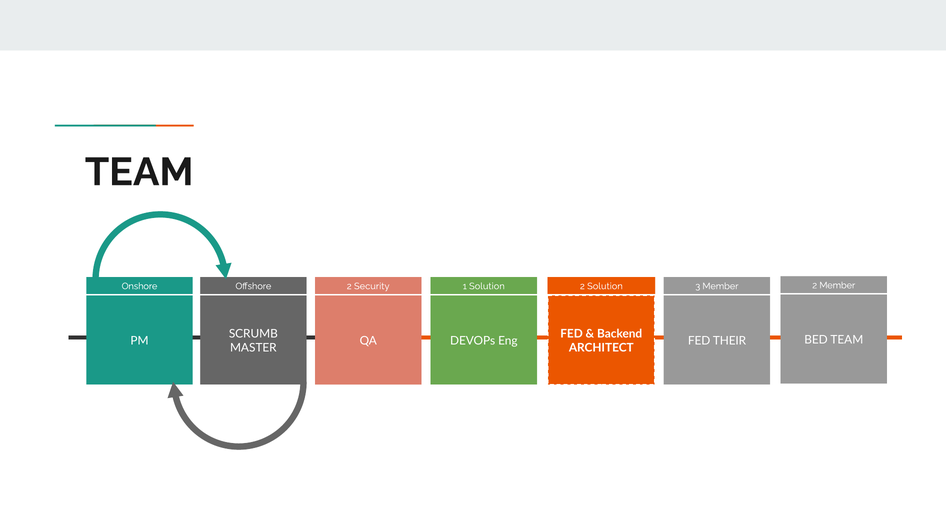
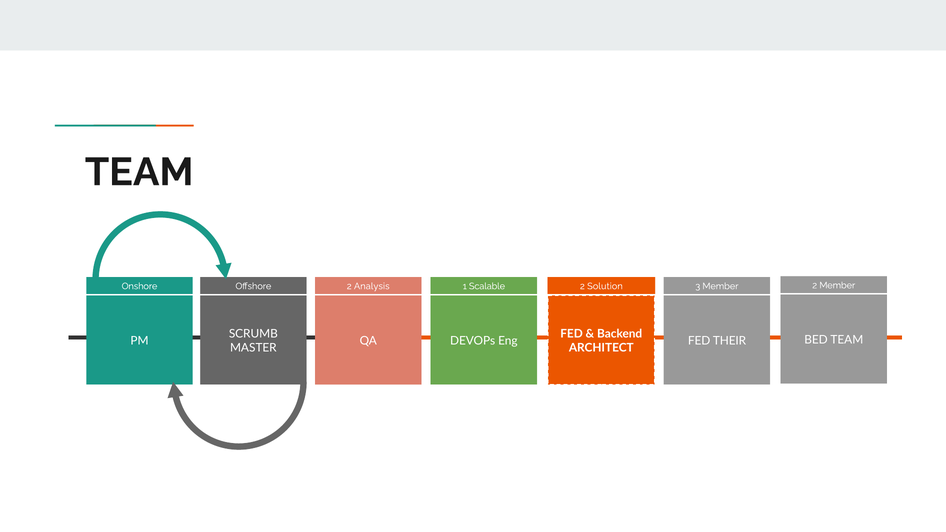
Security: Security -> Analysis (372, 286)
1 Solution: Solution -> Scalable (487, 286)
